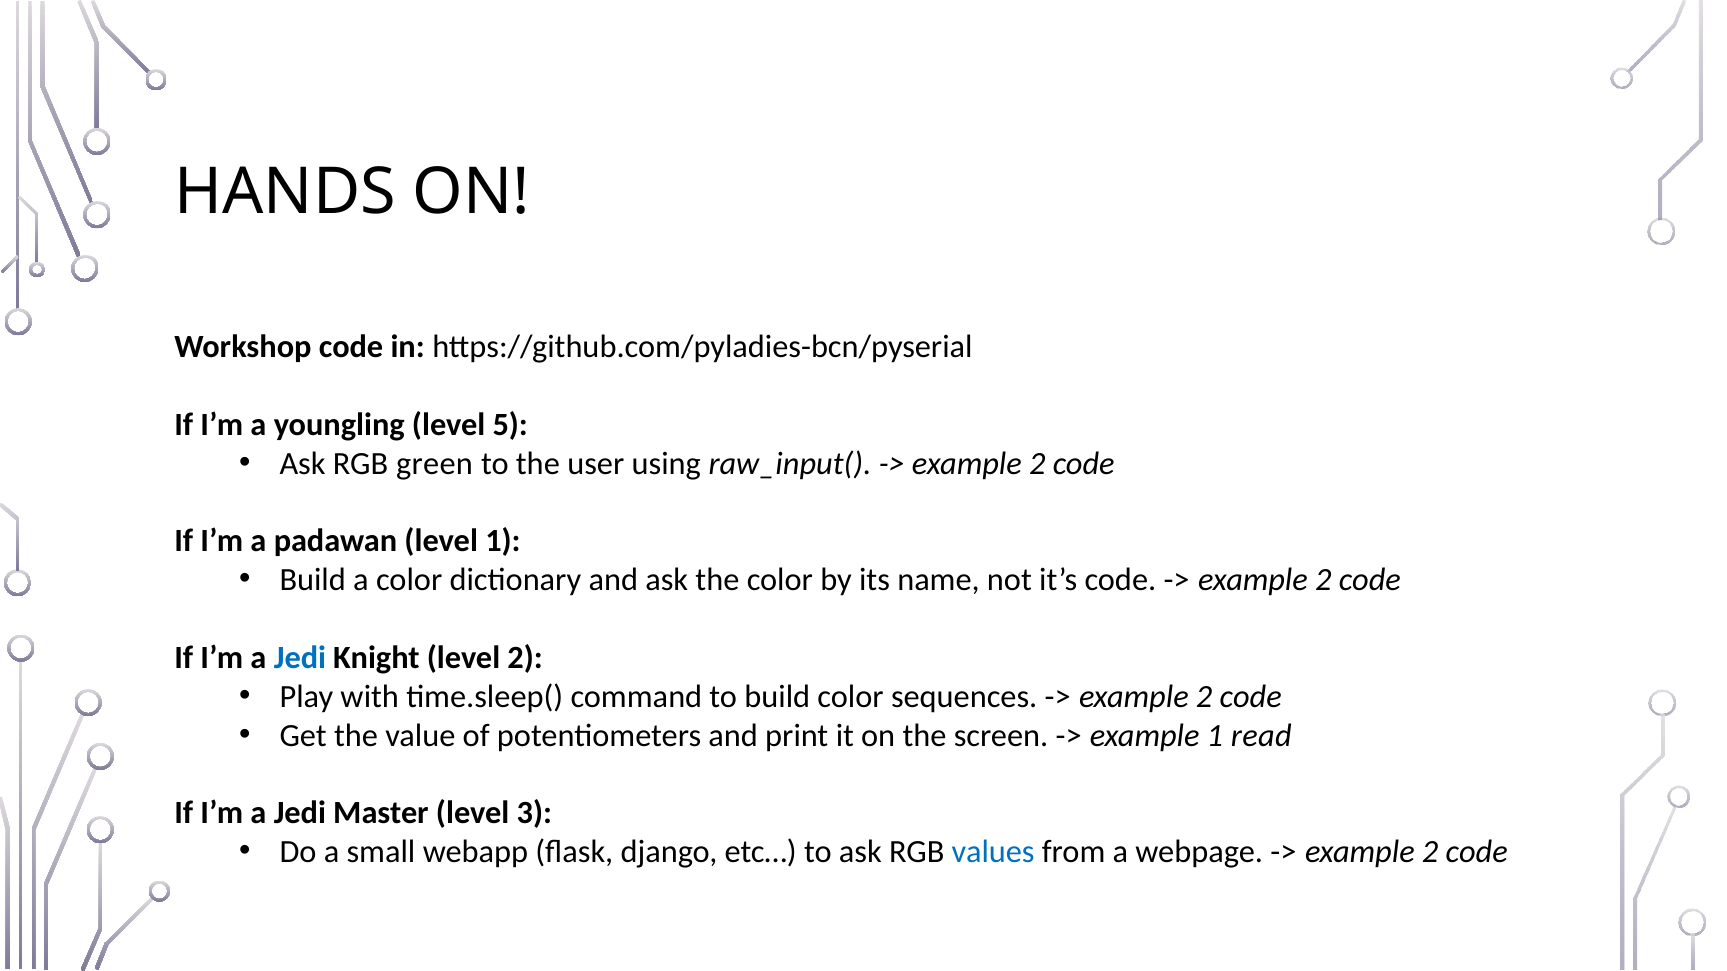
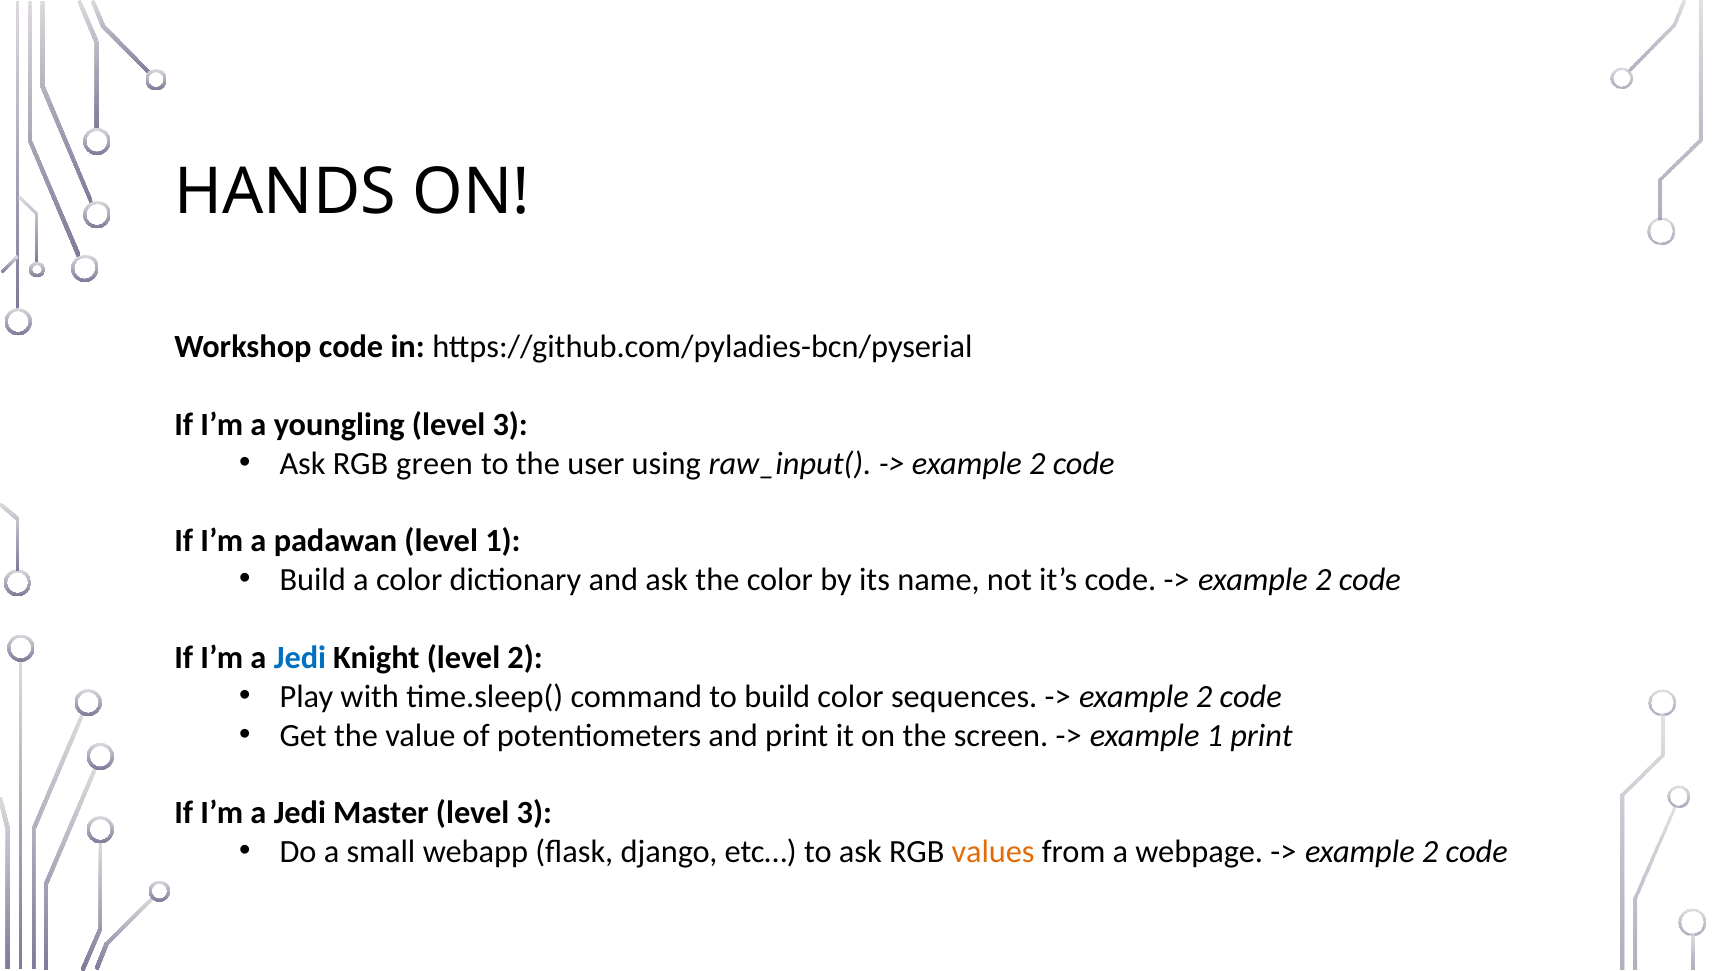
youngling level 5: 5 -> 3 (510, 425)
1 read: read -> print (1262, 736)
values colour: blue -> orange (993, 852)
